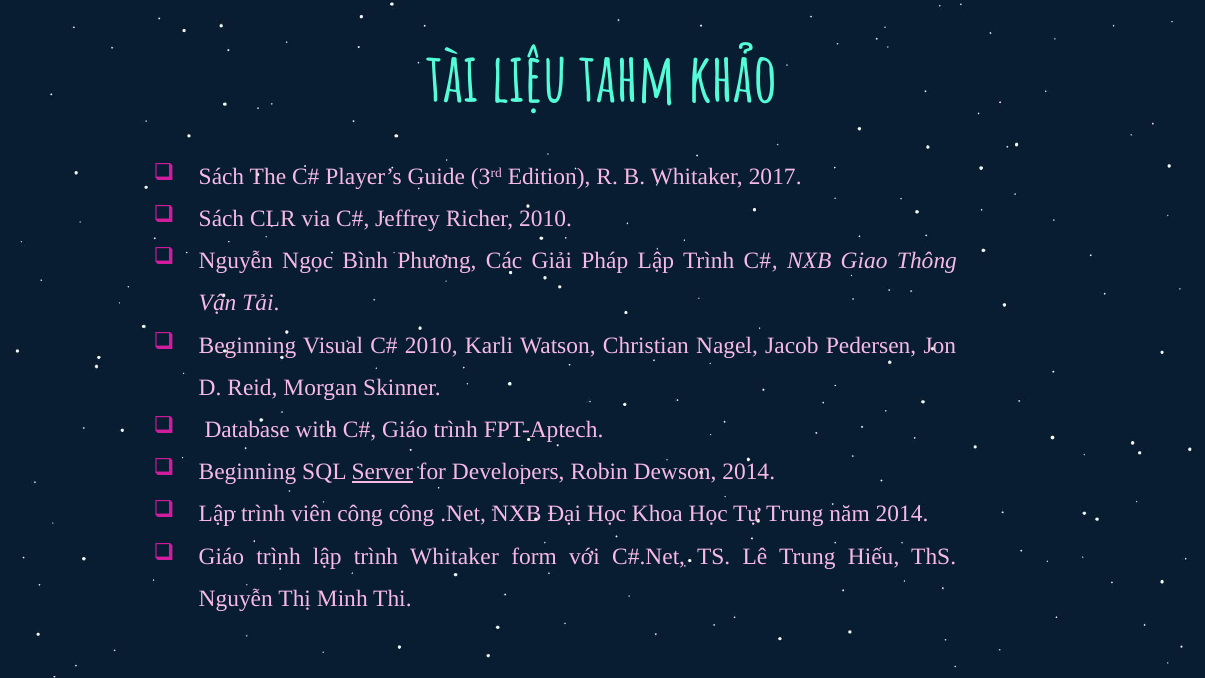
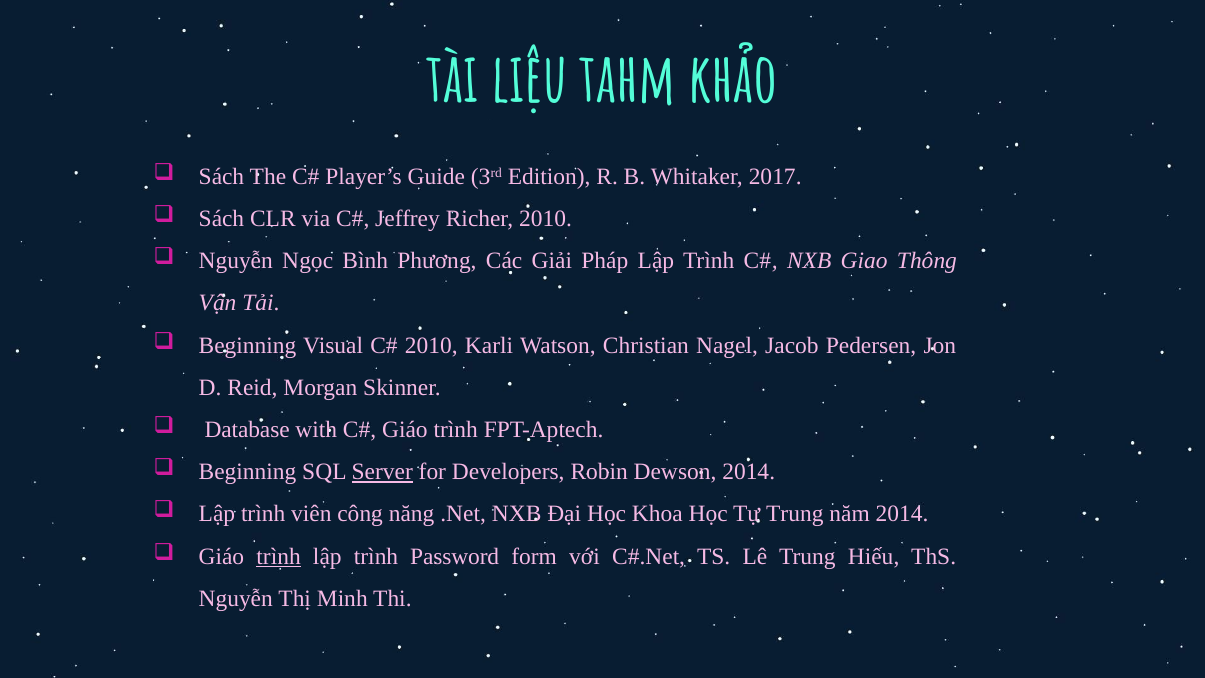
công công: công -> năng (412, 514)
trình underline: none -> present (279, 556)
trình Whitaker: Whitaker -> Password (455, 556)
